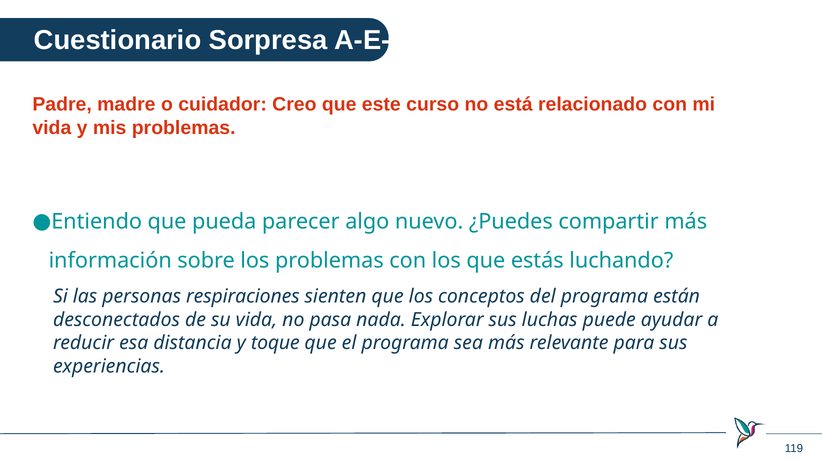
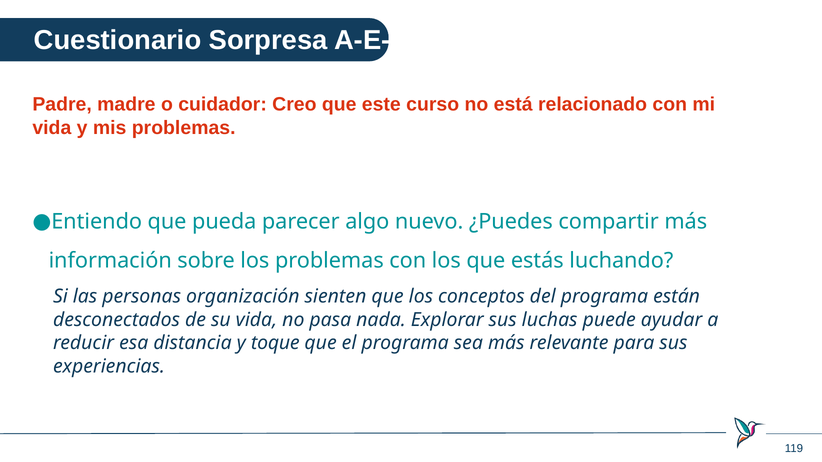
respiraciones: respiraciones -> organización (243, 297)
